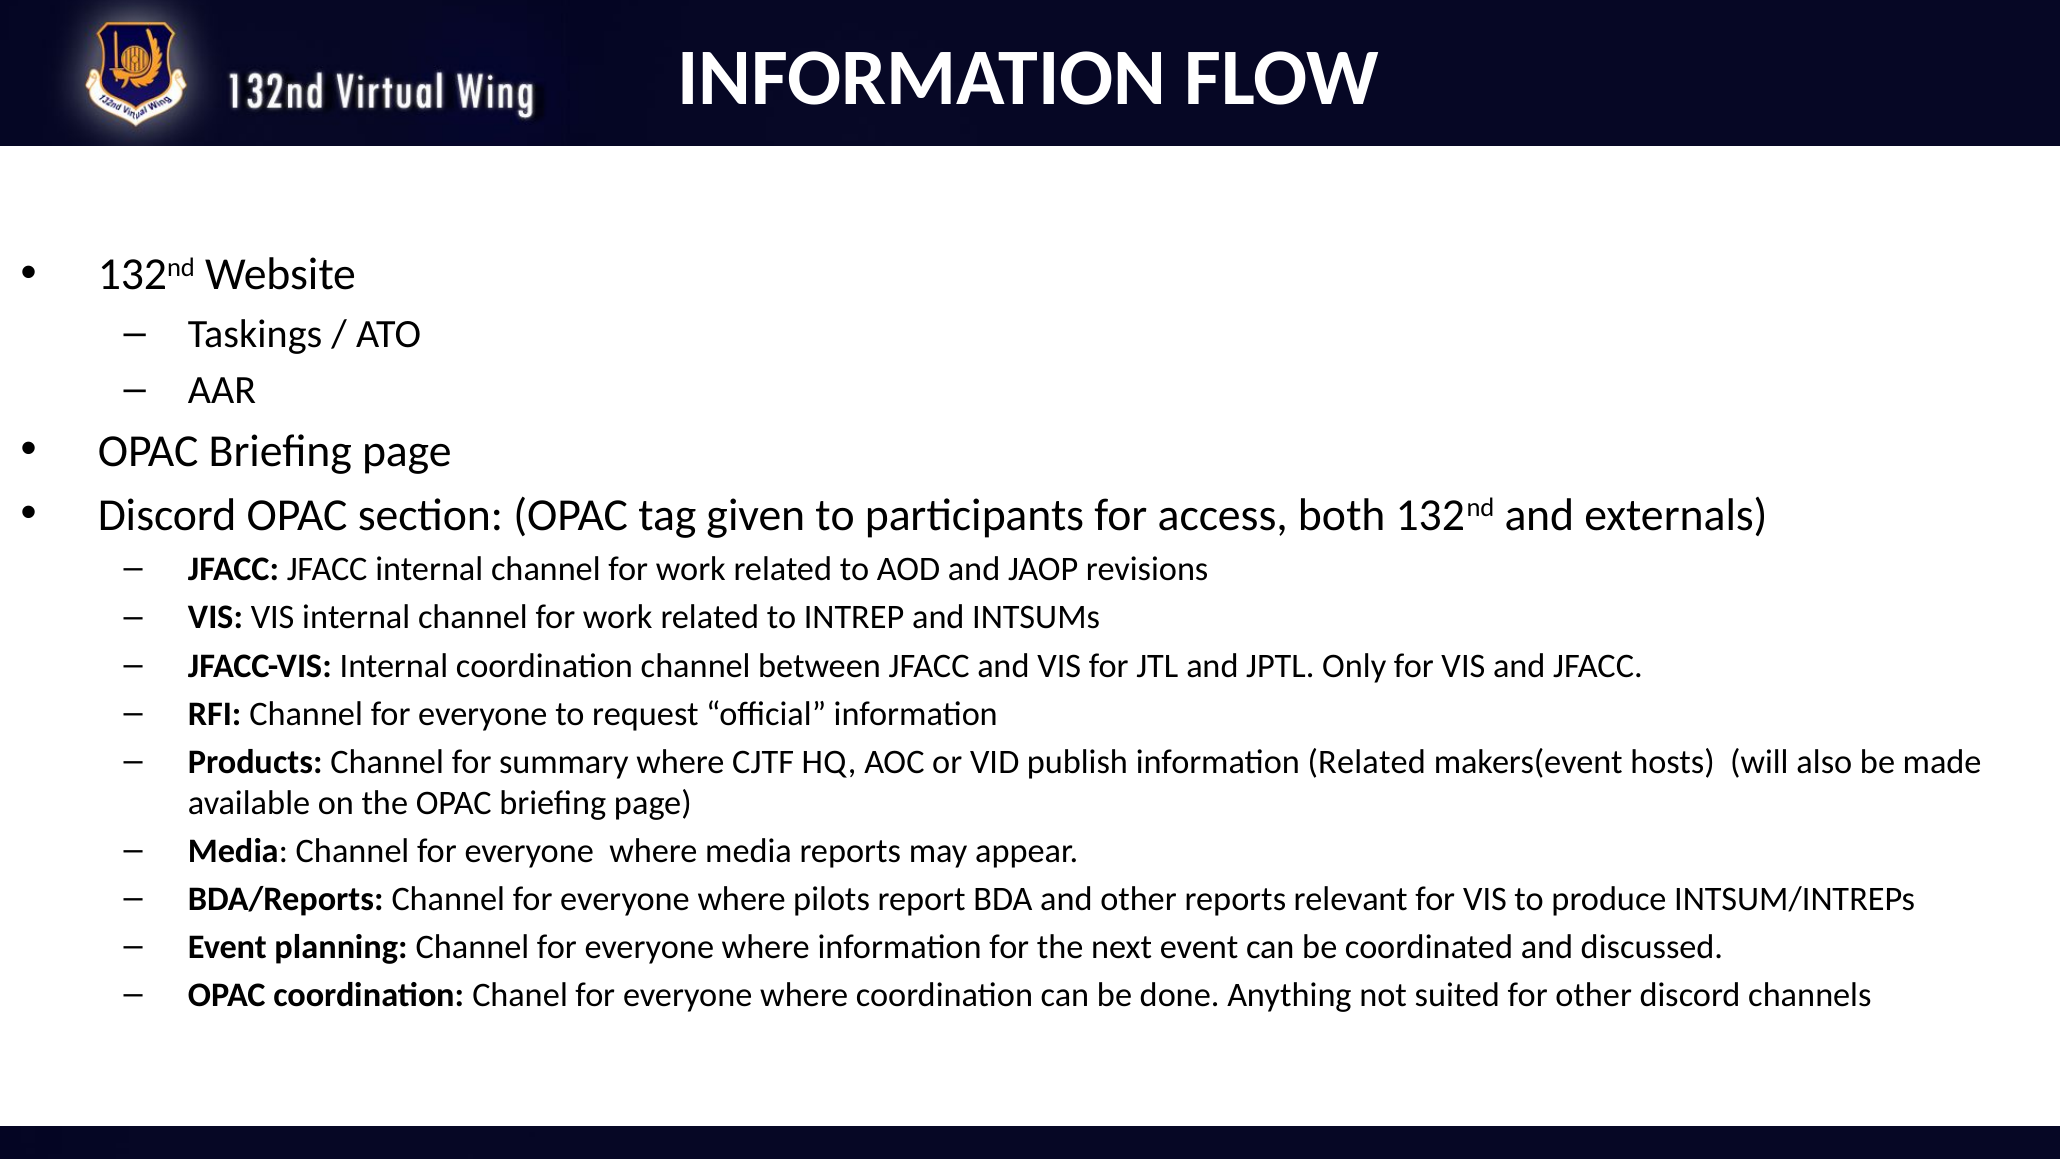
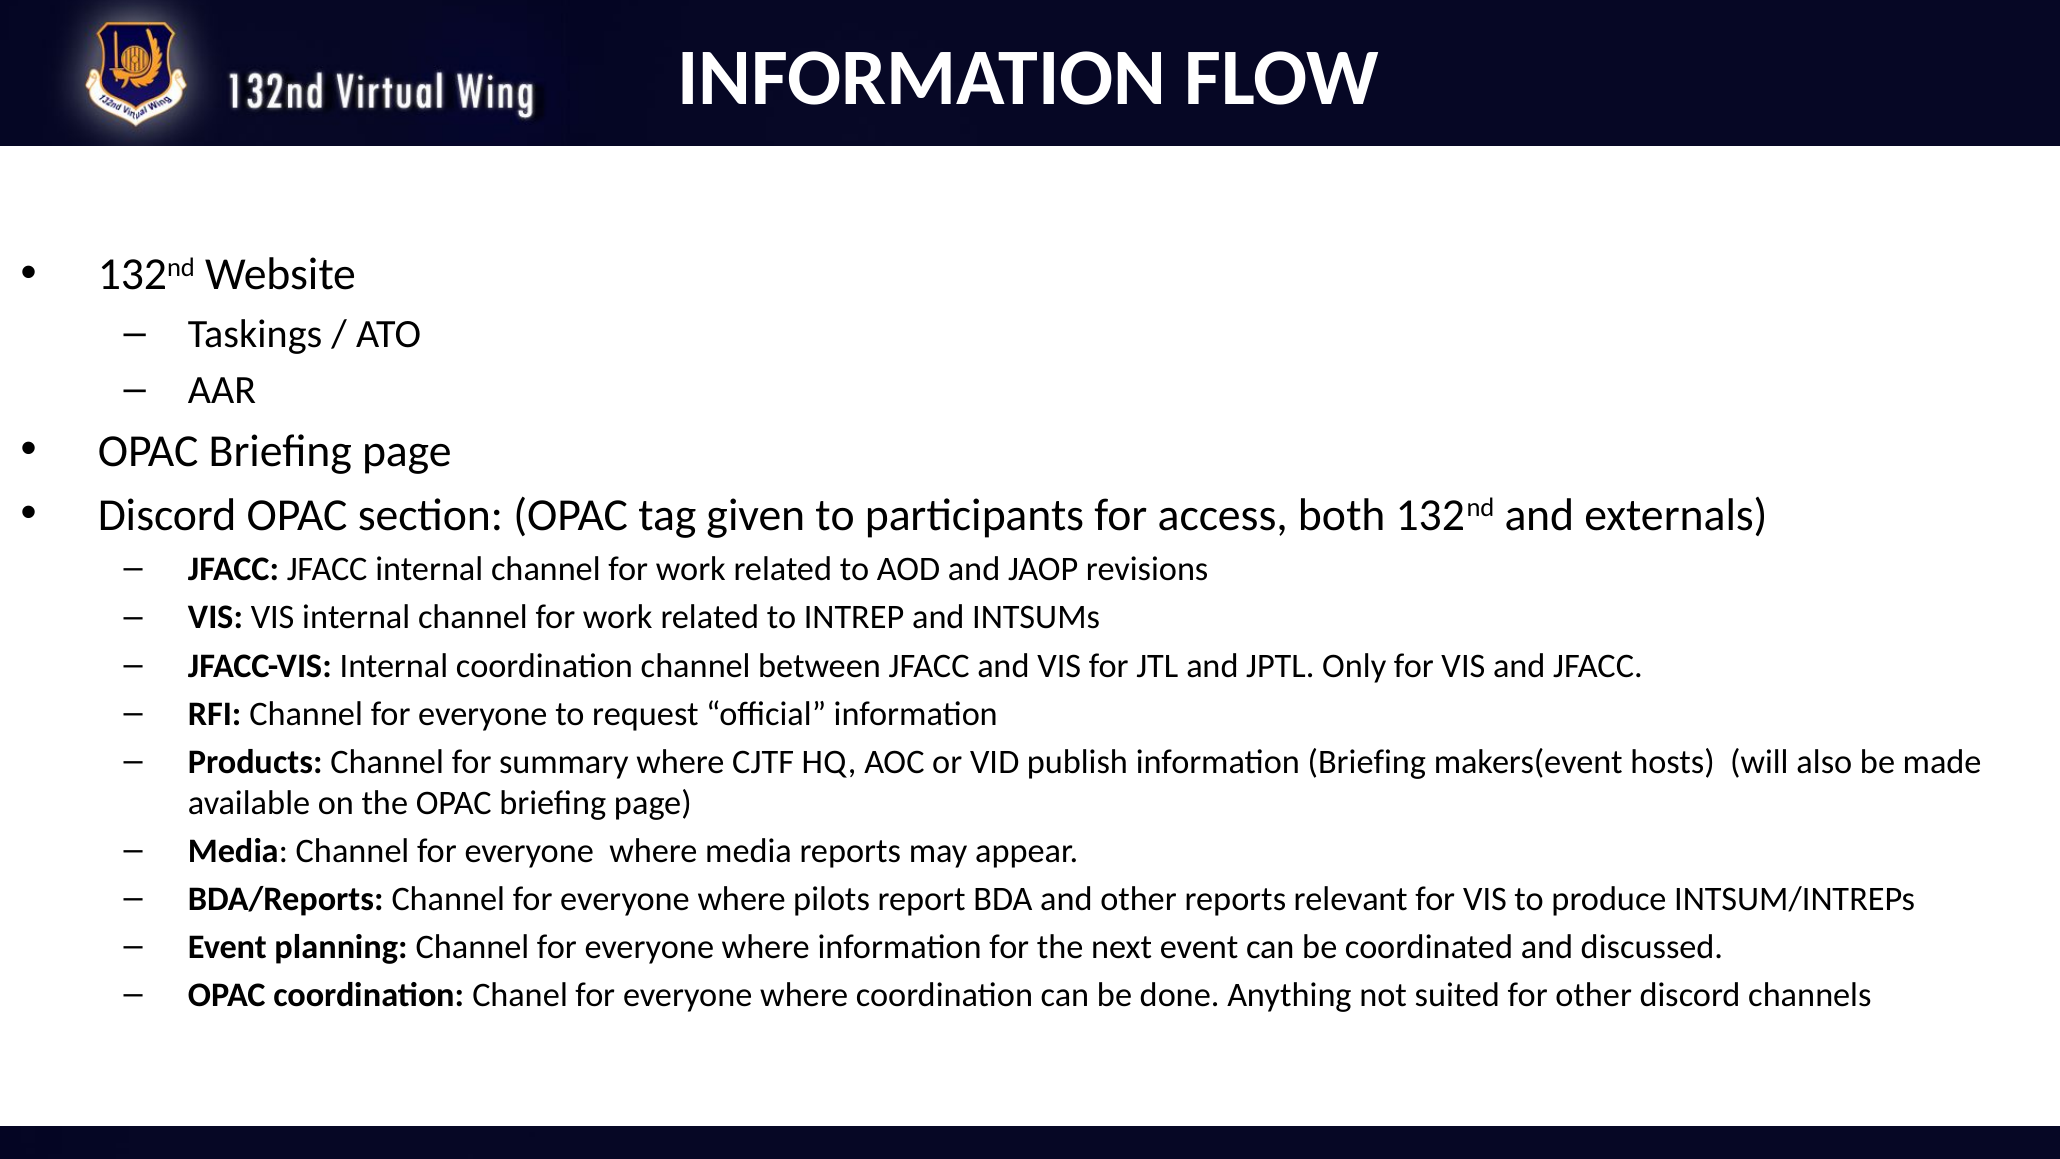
information Related: Related -> Briefing (1367, 762)
